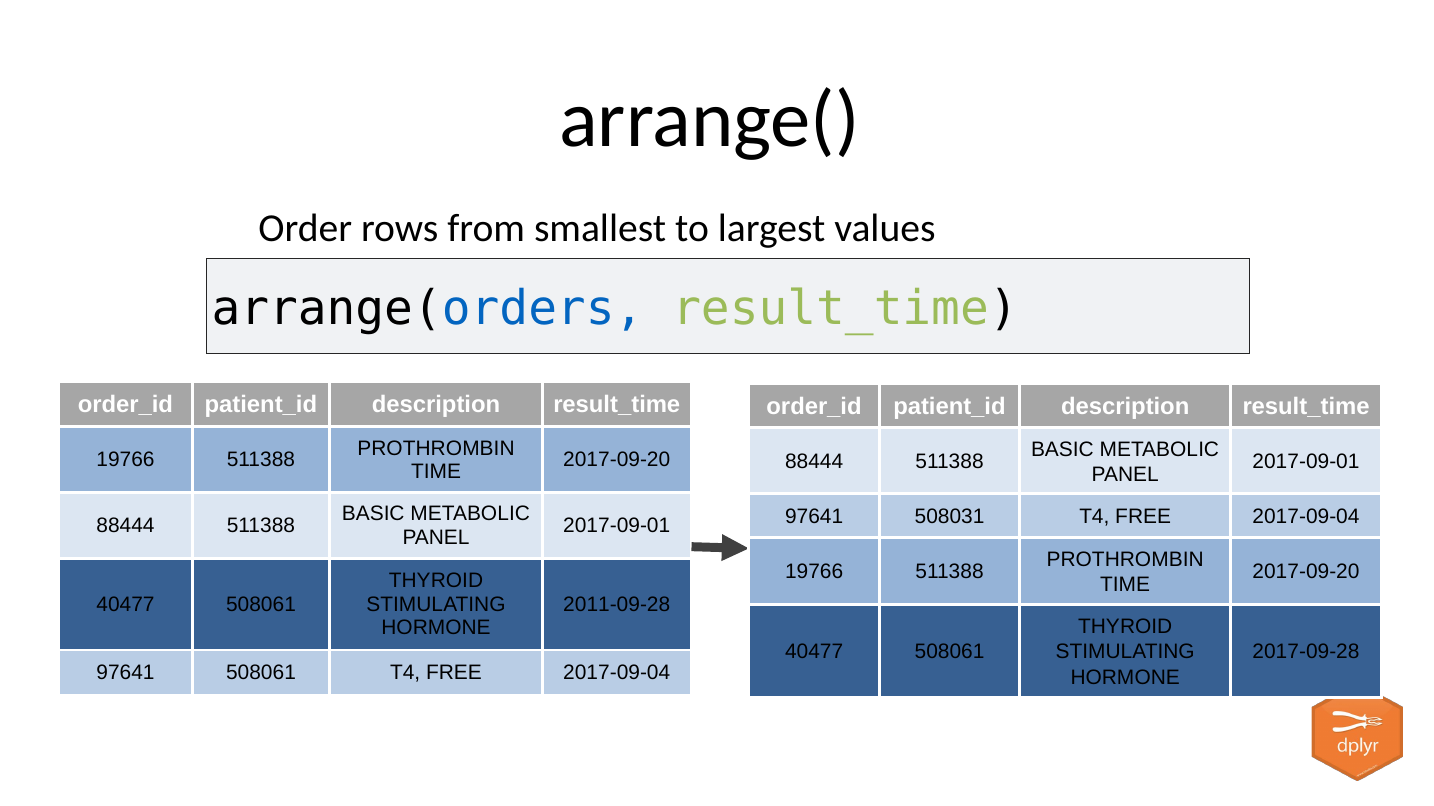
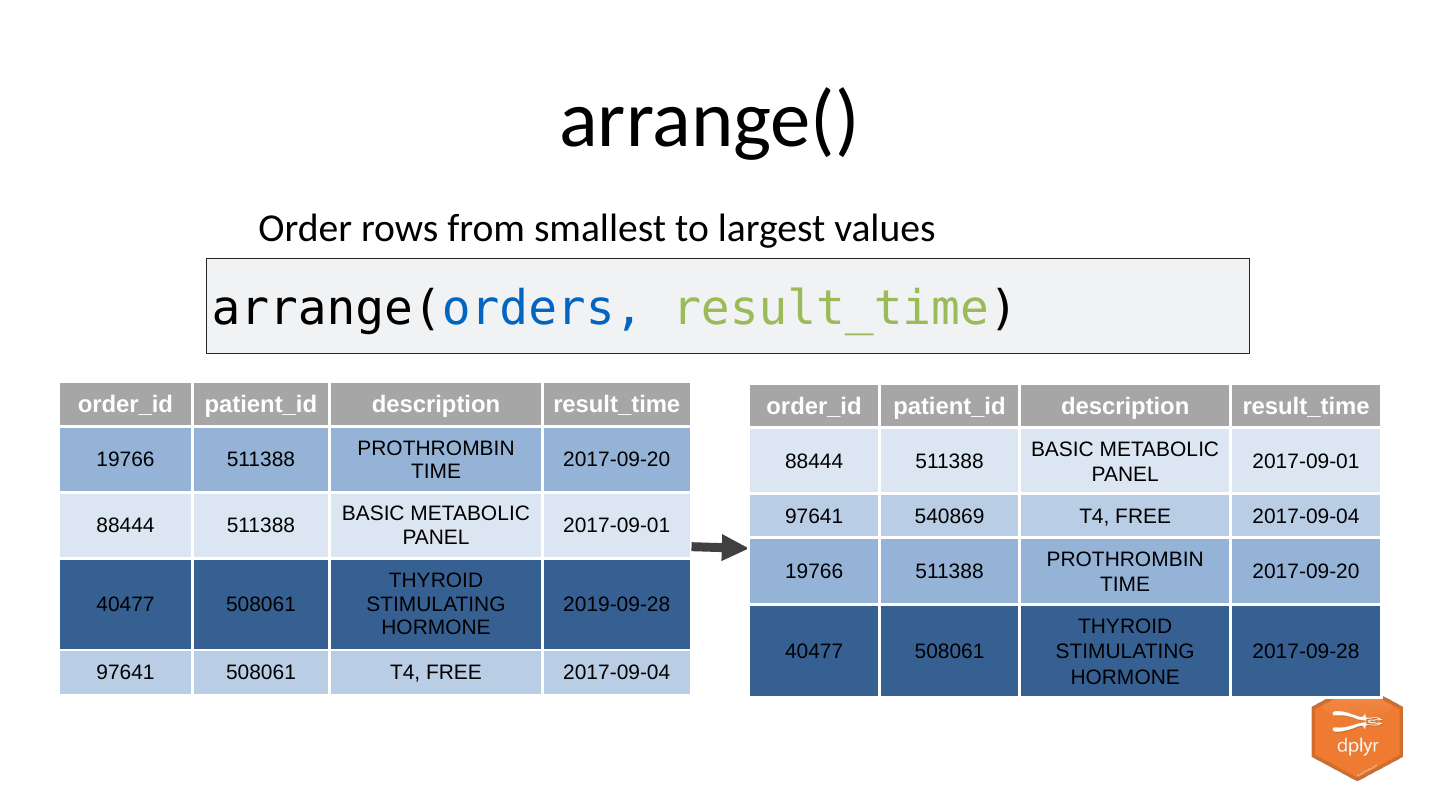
508031: 508031 -> 540869 (950, 517)
2011-09-28: 2011-09-28 -> 2019-09-28 (617, 605)
